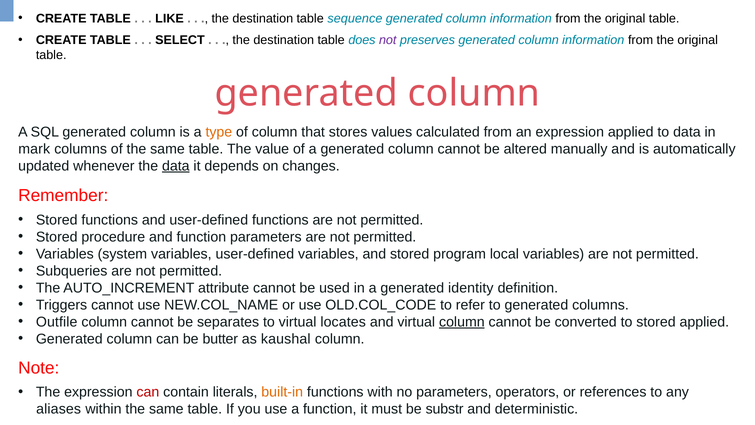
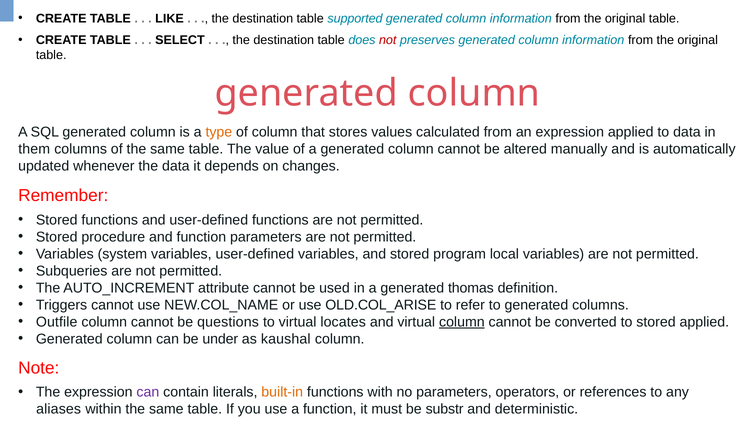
sequence: sequence -> supported (355, 18)
not colour: purple -> red (388, 40)
mark: mark -> them (34, 149)
data underline: present -> none (176, 166)
identity: identity -> thomas (471, 288)
OLD.COL_CODE: OLD.COL_CODE -> OLD.COL_ARISE (381, 305)
separates: separates -> questions (228, 322)
butter: butter -> under (220, 339)
can colour: red -> purple (148, 392)
